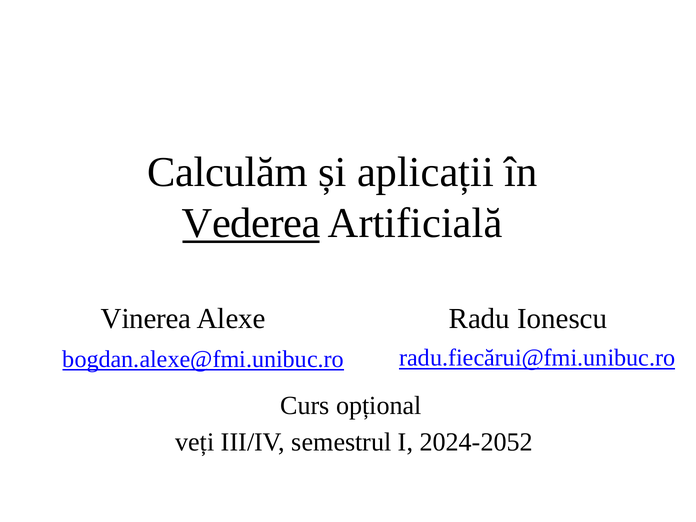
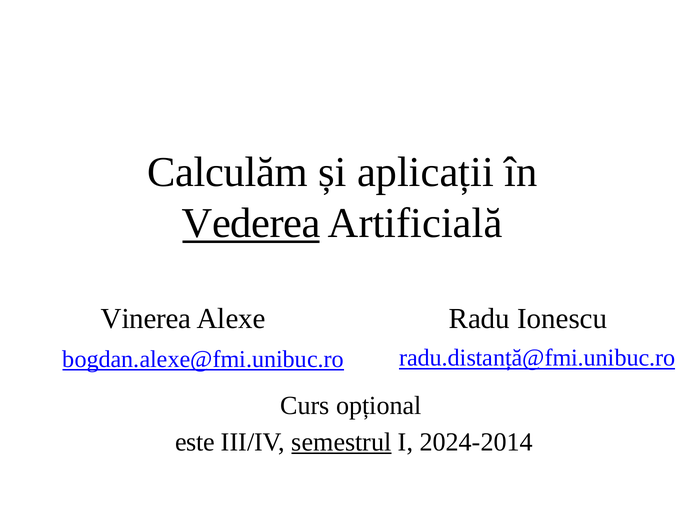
radu.fiecărui@fmi.unibuc.ro: radu.fiecărui@fmi.unibuc.ro -> radu.distanță@fmi.unibuc.ro (537, 358)
veți: veți -> este (195, 442)
semestrul underline: none -> present (341, 442)
2024-2052: 2024-2052 -> 2024-2014 (476, 442)
